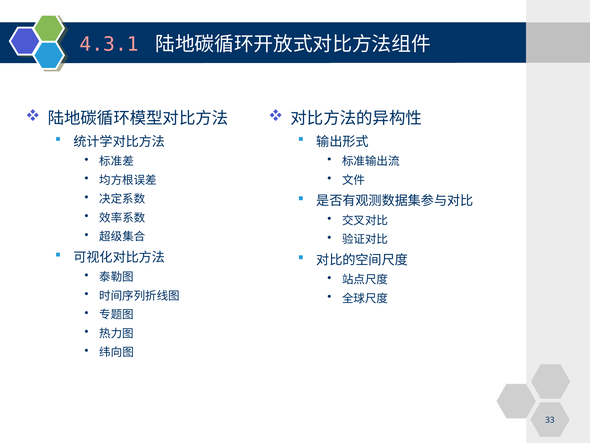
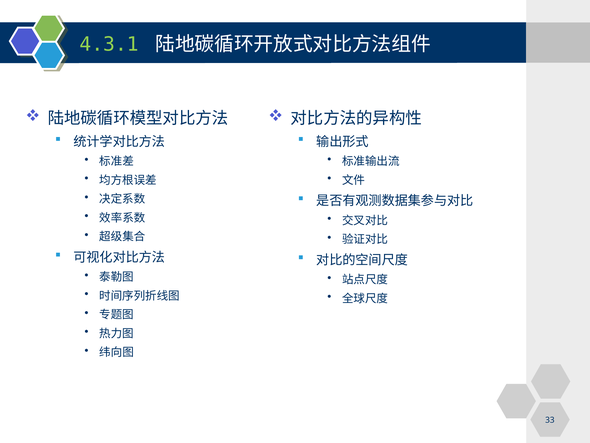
4.3.1 colour: pink -> light green (109, 44)
